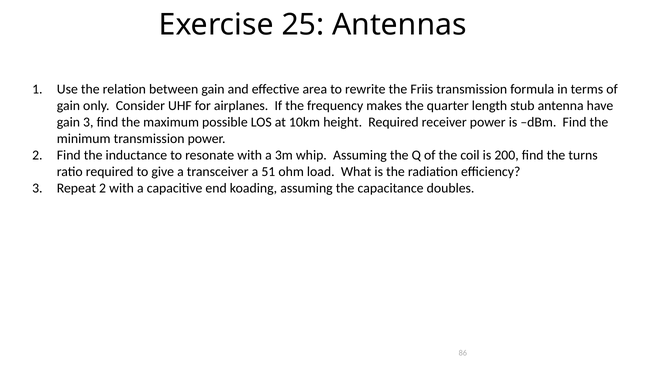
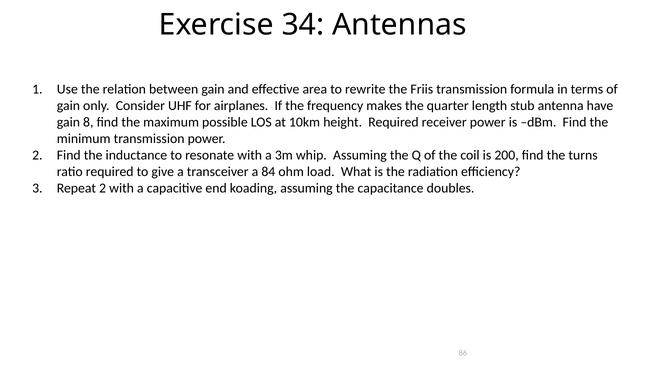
25: 25 -> 34 (303, 25)
gain 3: 3 -> 8 (88, 122)
51: 51 -> 84 (268, 172)
